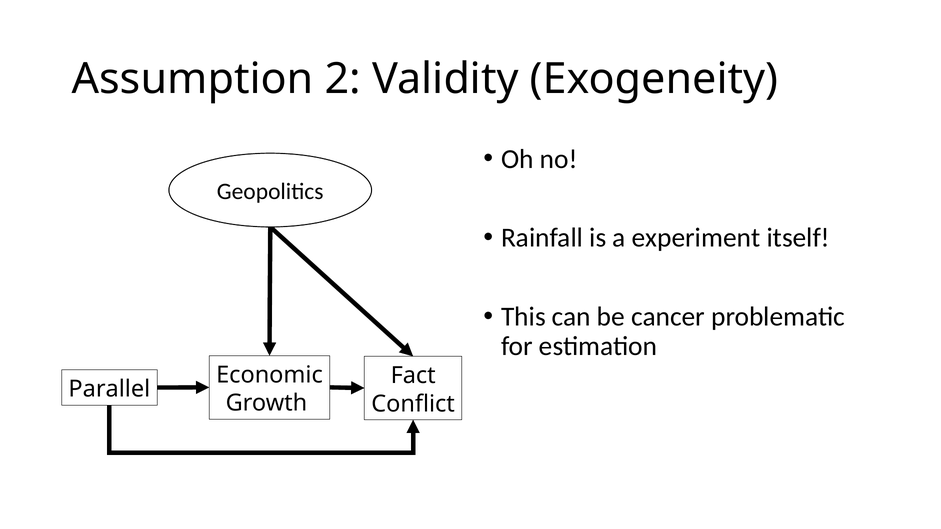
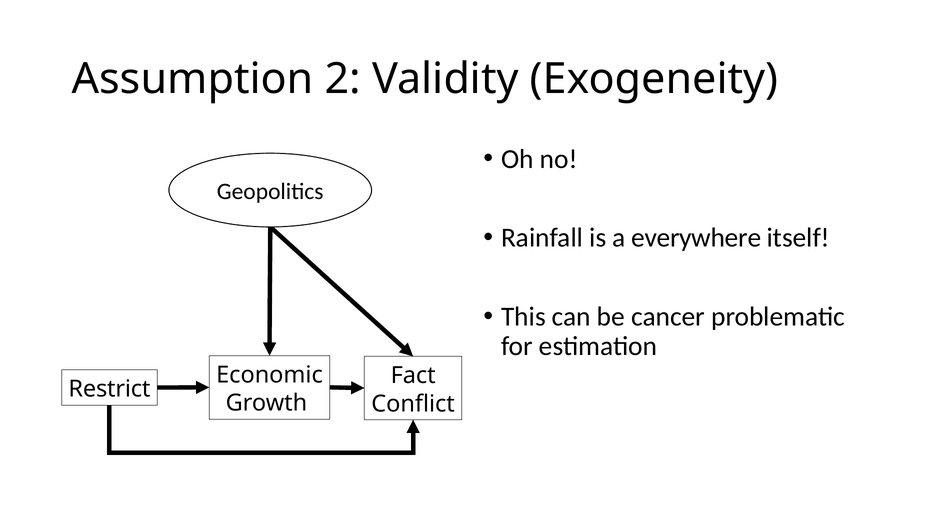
experiment: experiment -> everywhere (696, 238)
Parallel: Parallel -> Restrict (109, 389)
